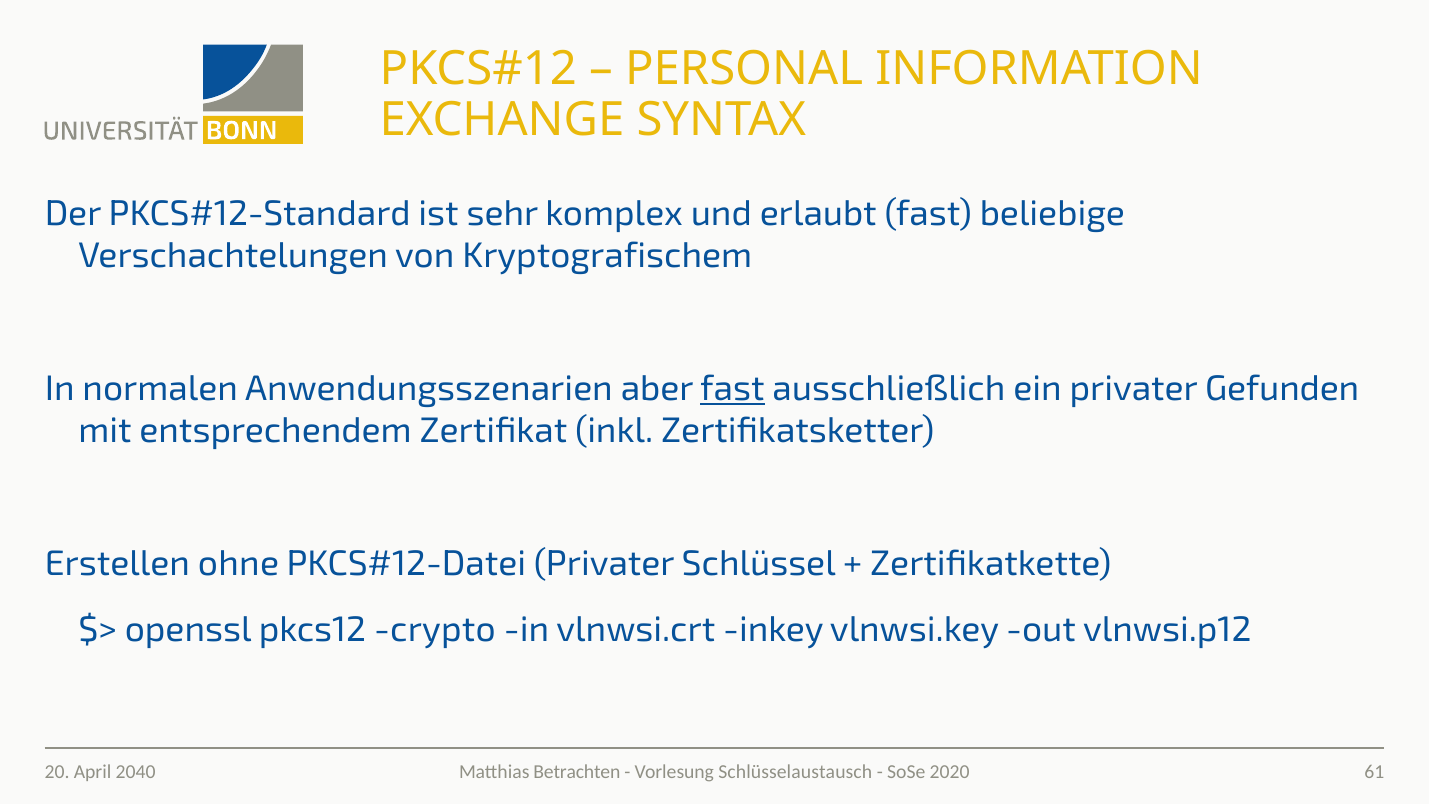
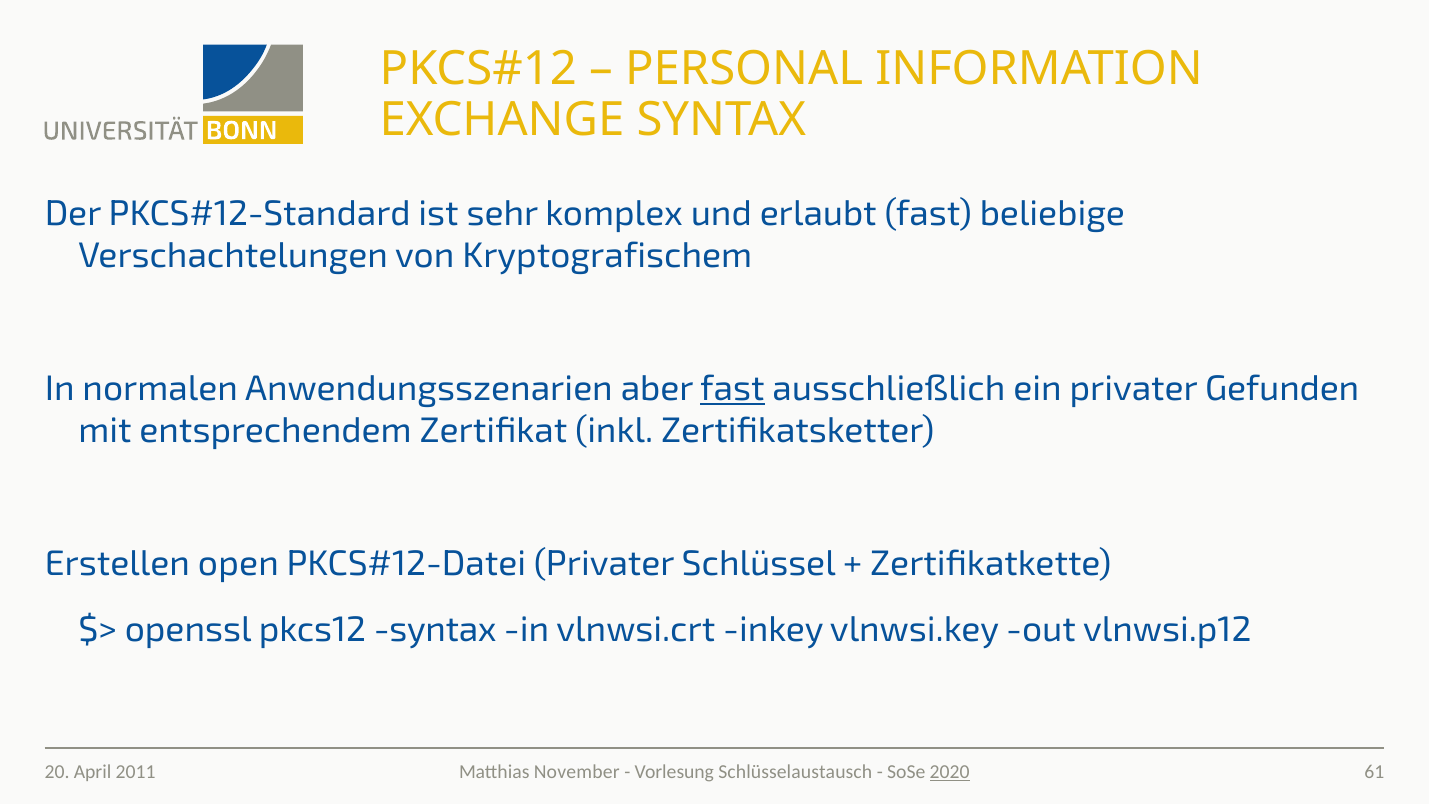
ohne: ohne -> open (238, 563)
pkcs12 crypto: crypto -> syntax (435, 630)
Betrachten: Betrachten -> November (577, 772)
2020 underline: none -> present (950, 772)
2040: 2040 -> 2011 (136, 772)
